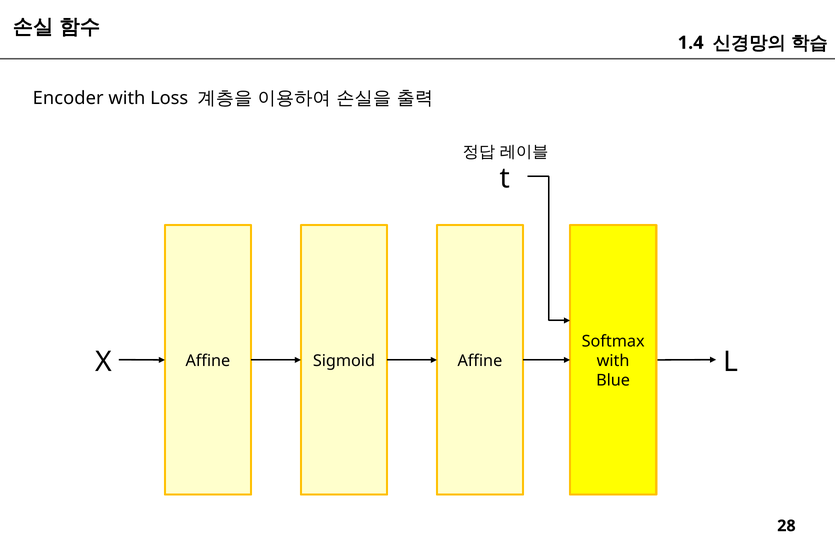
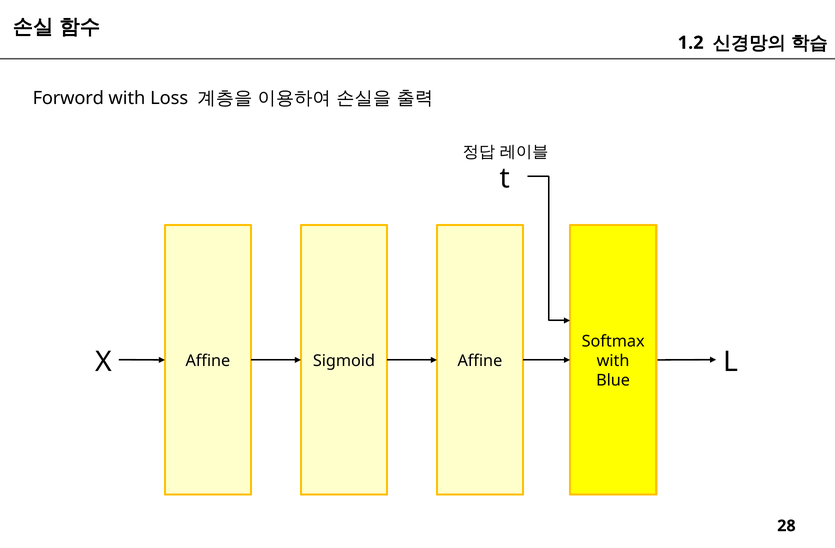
1.4: 1.4 -> 1.2 (691, 43)
Encoder: Encoder -> Forword (68, 98)
